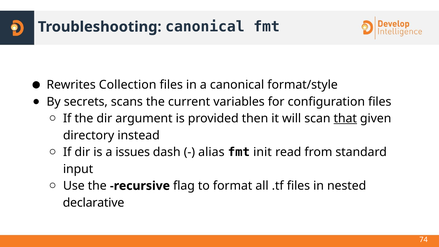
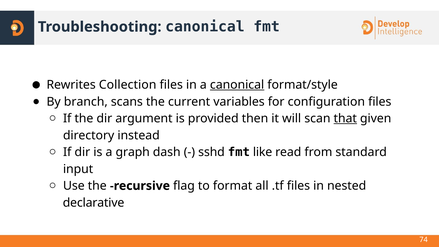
canonical underline: none -> present (237, 85)
secrets: secrets -> branch (86, 102)
issues: issues -> graph (133, 152)
alias: alias -> sshd (211, 152)
init: init -> like (263, 152)
